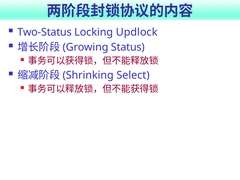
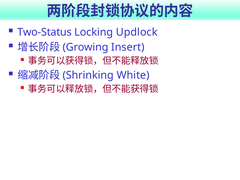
Status: Status -> Insert (128, 47)
Select: Select -> White (133, 75)
